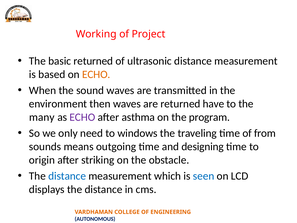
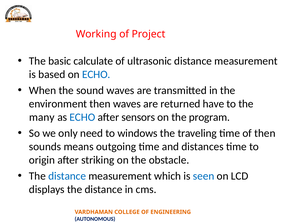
basic returned: returned -> calculate (93, 61)
ECHO colour: orange -> blue (96, 74)
ECHO colour: purple -> blue (82, 117)
asthma: asthma -> sensors (138, 117)
of from: from -> then (265, 133)
designing: designing -> distances (203, 146)
